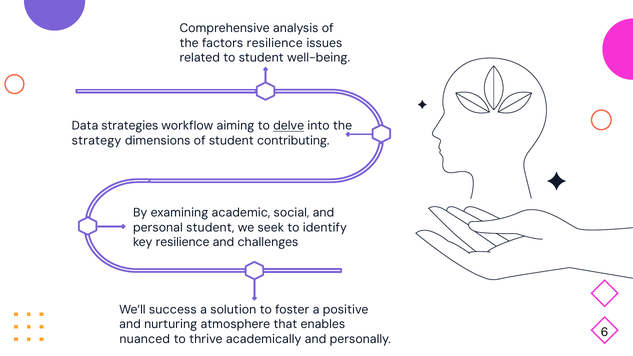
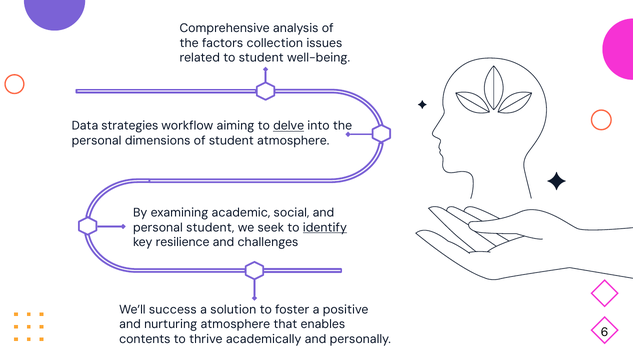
factors resilience: resilience -> collection (275, 43)
strategy: strategy -> personal (97, 141)
student contributing: contributing -> atmosphere (293, 141)
identify underline: none -> present (325, 228)
nuanced: nuanced -> contents (145, 339)
